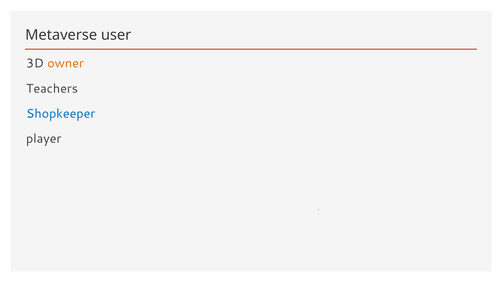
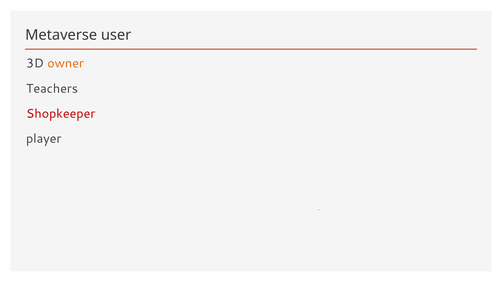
Shopkeeper colour: blue -> red (61, 114)
